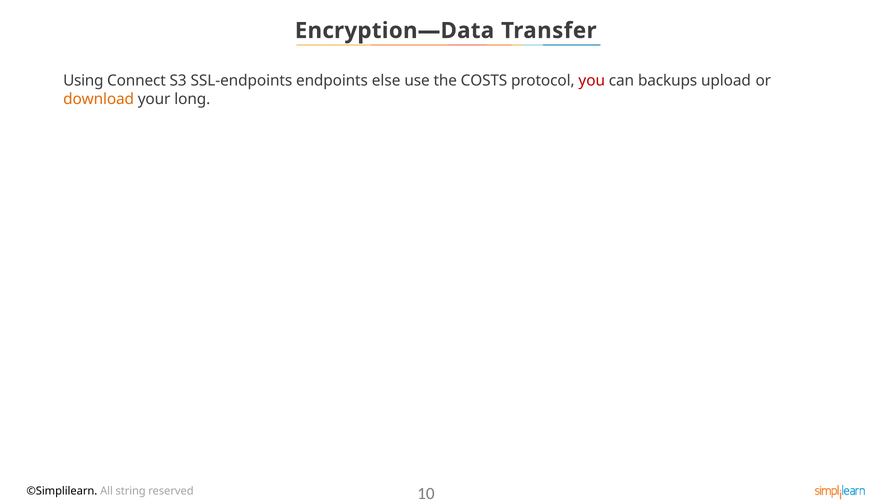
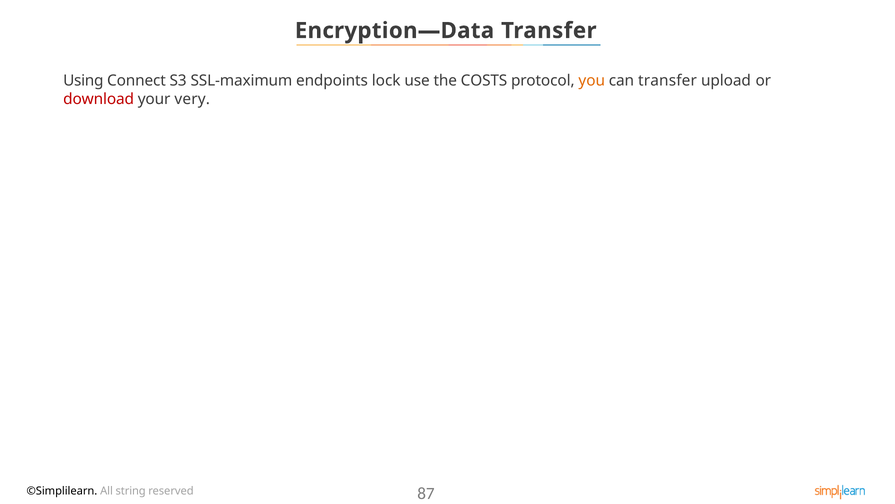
SSL-endpoints: SSL-endpoints -> SSL-maximum (241, 80)
else: else -> lock (386, 80)
you colour: red -> orange (592, 80)
can backups: backups -> transfer (667, 80)
download colour: orange -> red (99, 99)
long: long -> very (192, 99)
10: 10 -> 87 (426, 493)
